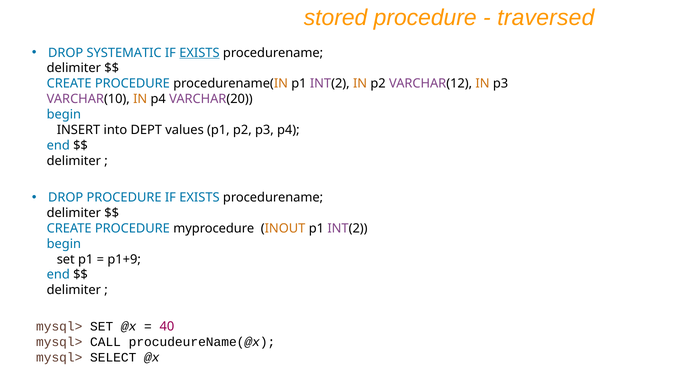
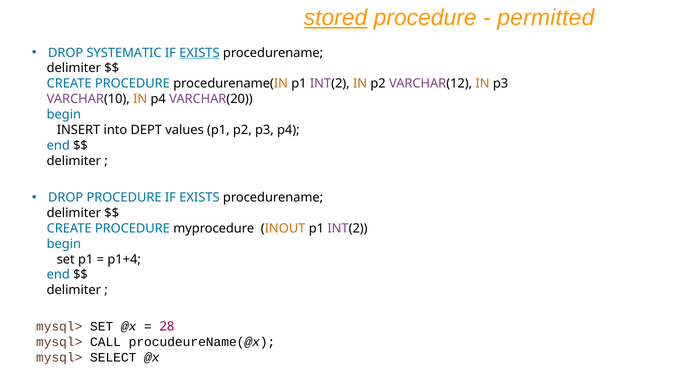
stored underline: none -> present (336, 18)
traversed: traversed -> permitted (546, 18)
p1+9: p1+9 -> p1+4 (124, 259)
40: 40 -> 28 (167, 326)
